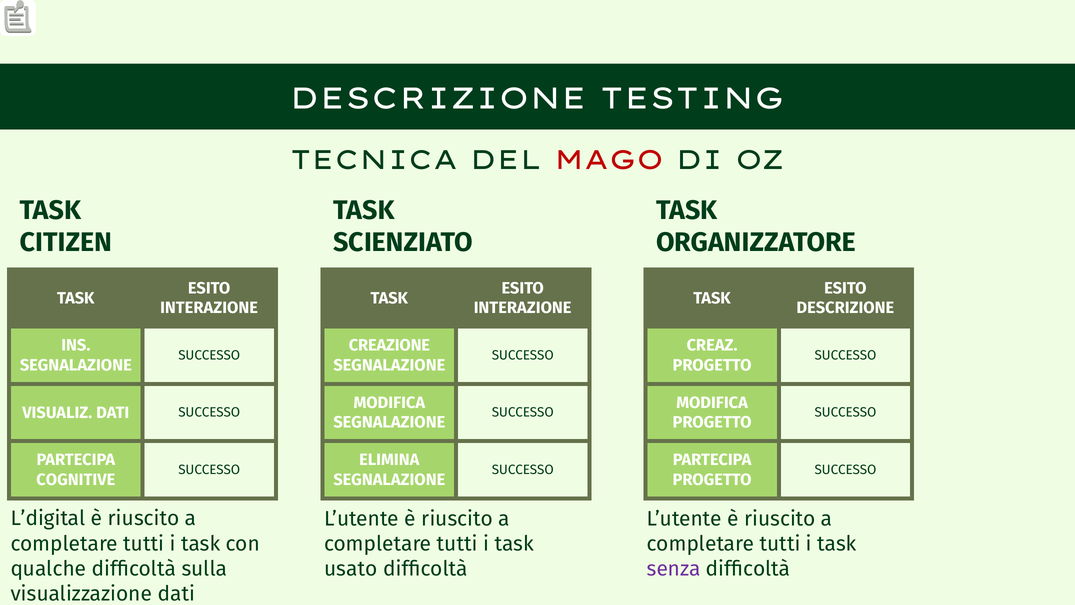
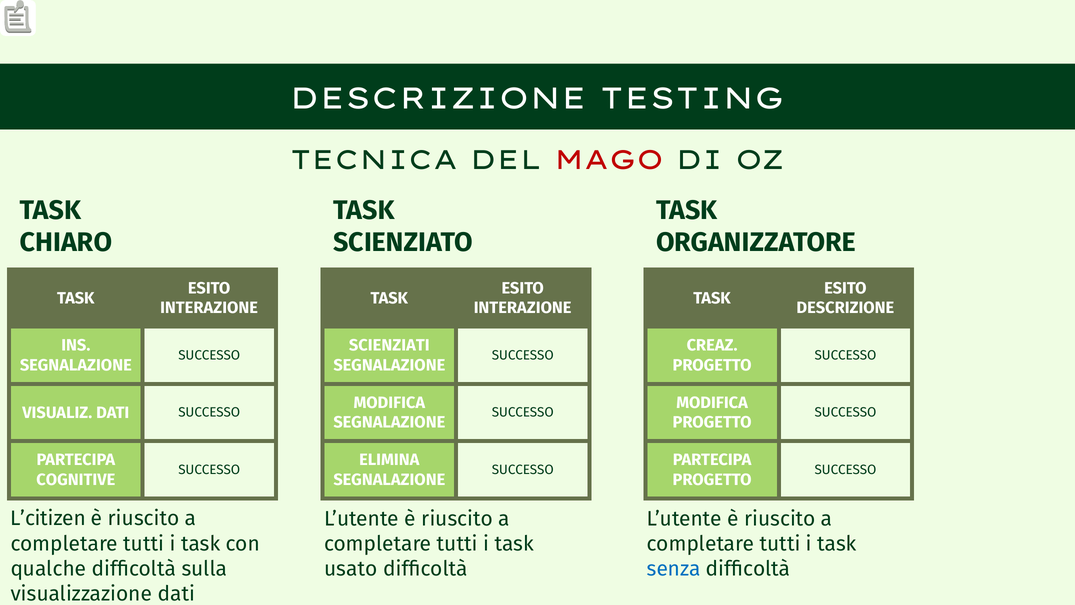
CITIZEN: CITIZEN -> CHIARO (66, 242)
CREAZIONE: CREAZIONE -> SCIENZIATI (389, 345)
L’digital: L’digital -> L’citizen (48, 518)
senza colour: purple -> blue (674, 569)
